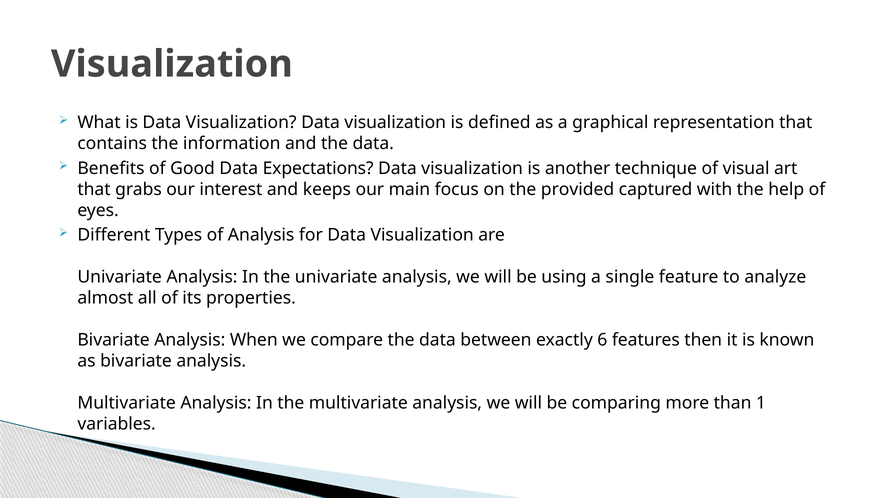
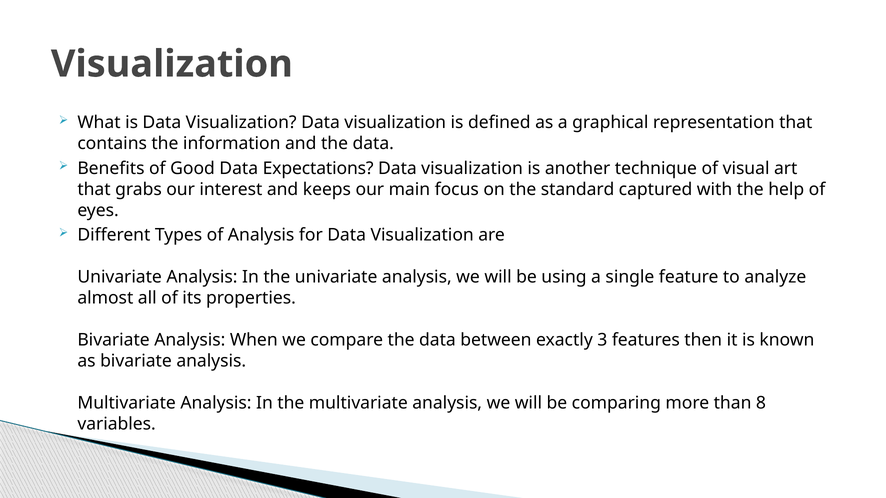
provided: provided -> standard (578, 190)
6: 6 -> 3 (602, 340)
1: 1 -> 8 (761, 404)
